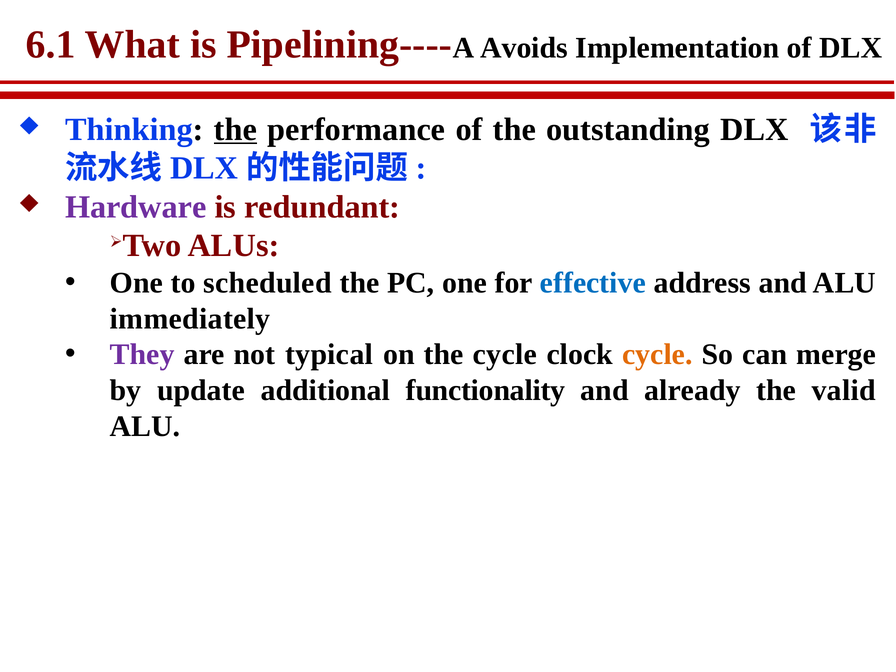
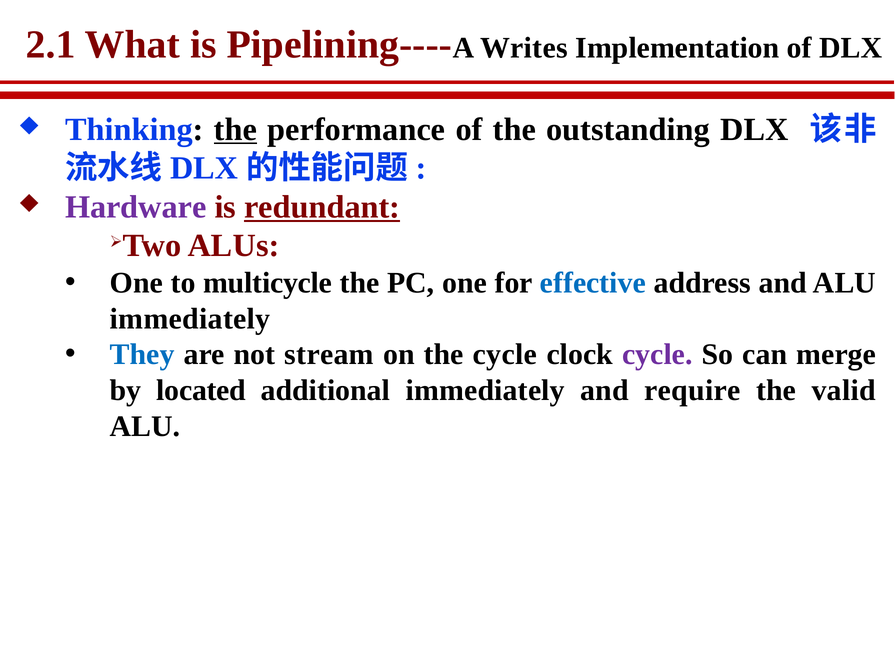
6.1: 6.1 -> 2.1 (51, 45)
Avoids: Avoids -> Writes (524, 48)
redundant underline: none -> present (322, 207)
scheduled: scheduled -> multicycle (268, 283)
They colour: purple -> blue (142, 355)
typical: typical -> stream (329, 355)
cycle colour: orange -> purple (657, 355)
update: update -> located (201, 390)
additional functionality: functionality -> immediately (485, 390)
already: already -> require (692, 390)
